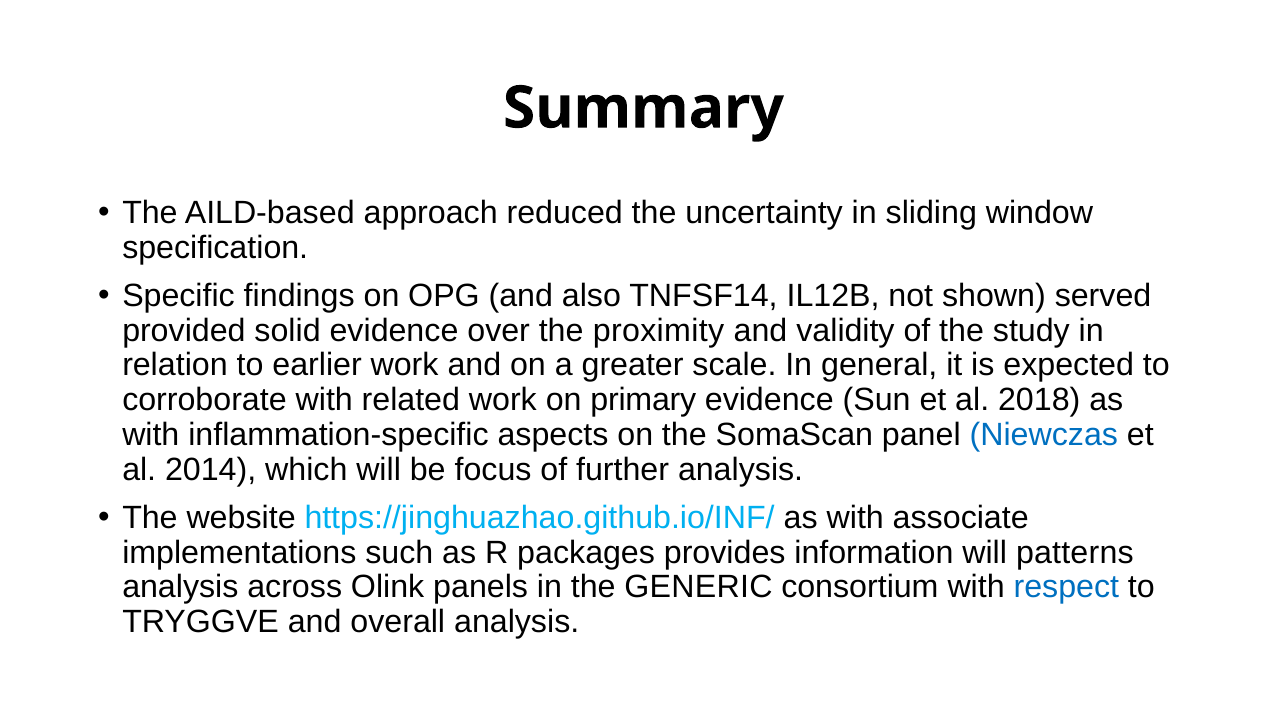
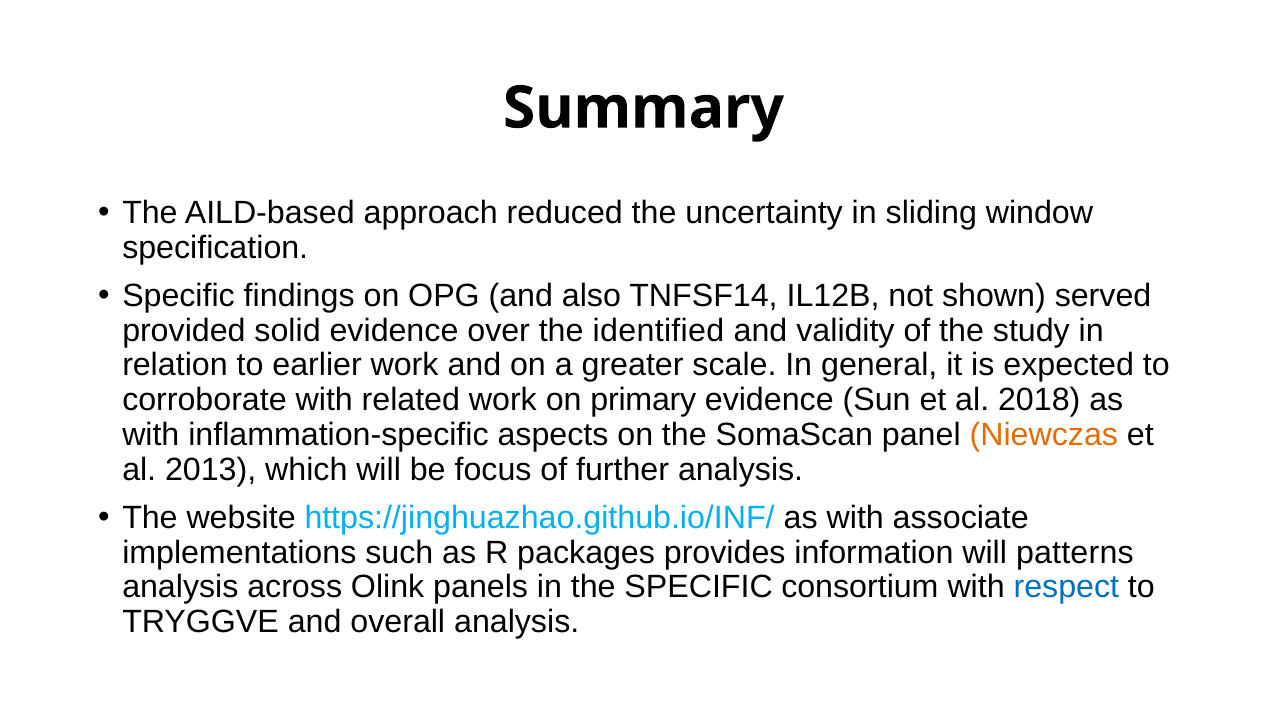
proximity: proximity -> identified (658, 331)
Niewczas colour: blue -> orange (1044, 435)
2014: 2014 -> 2013 (211, 469)
the GENERIC: GENERIC -> SPECIFIC (699, 587)
